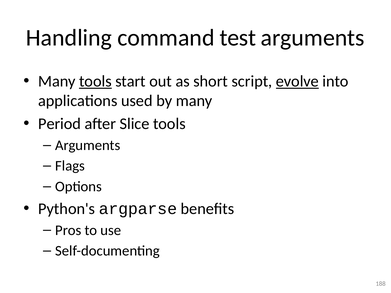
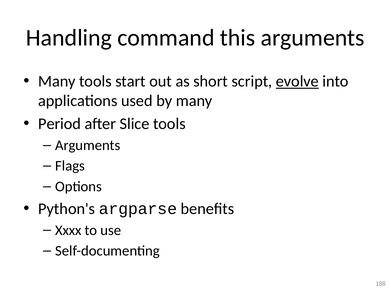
test: test -> this (238, 38)
tools underline: present -> none (95, 81)
Pros: Pros -> Xxxx (68, 230)
